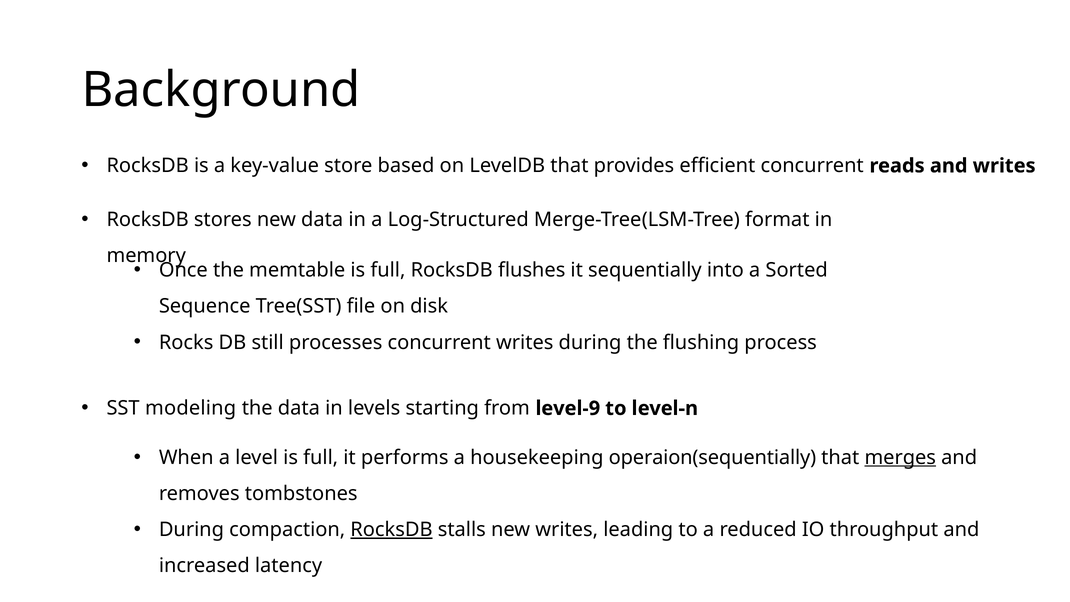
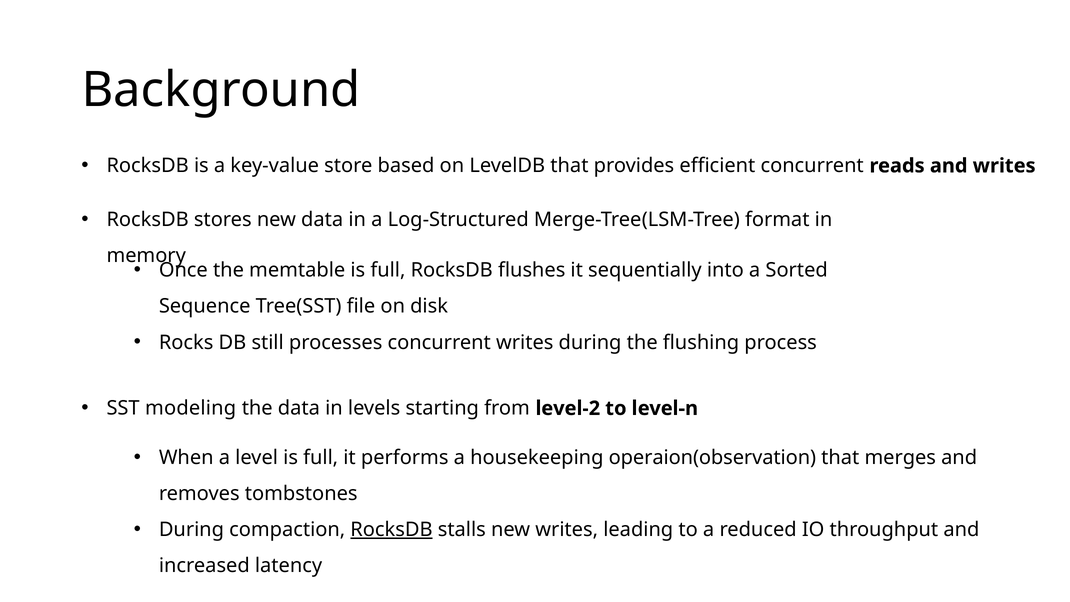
level-9: level-9 -> level-2 (568, 408)
operaion(sequentially: operaion(sequentially -> operaion(observation (712, 457)
merges underline: present -> none (900, 457)
